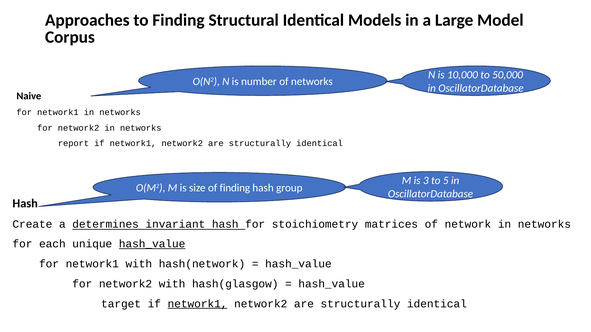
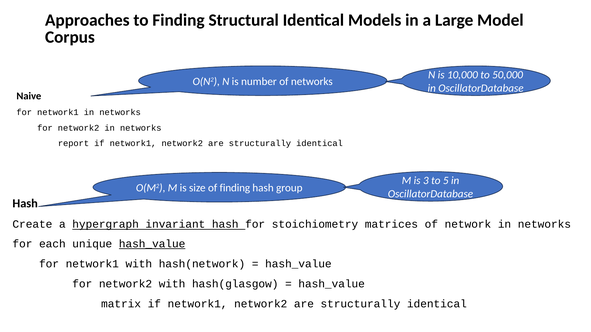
determines: determines -> hypergraph (106, 224)
target: target -> matrix (121, 304)
network1 underline: present -> none (198, 304)
